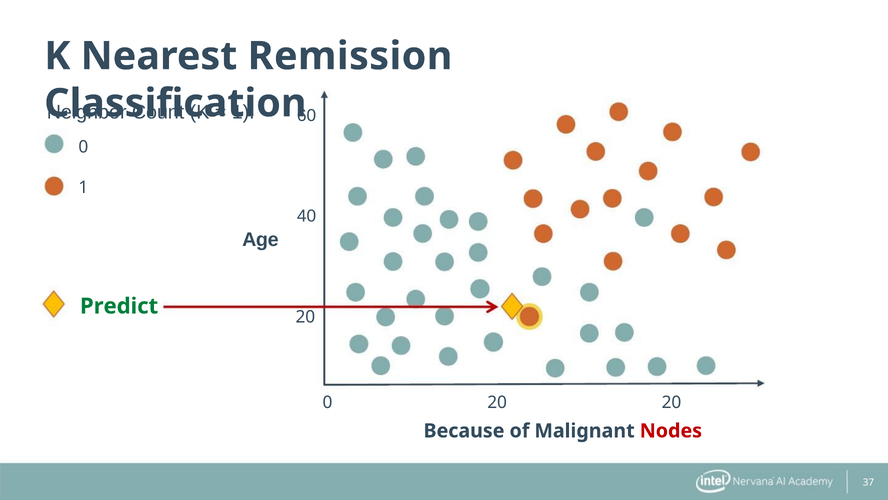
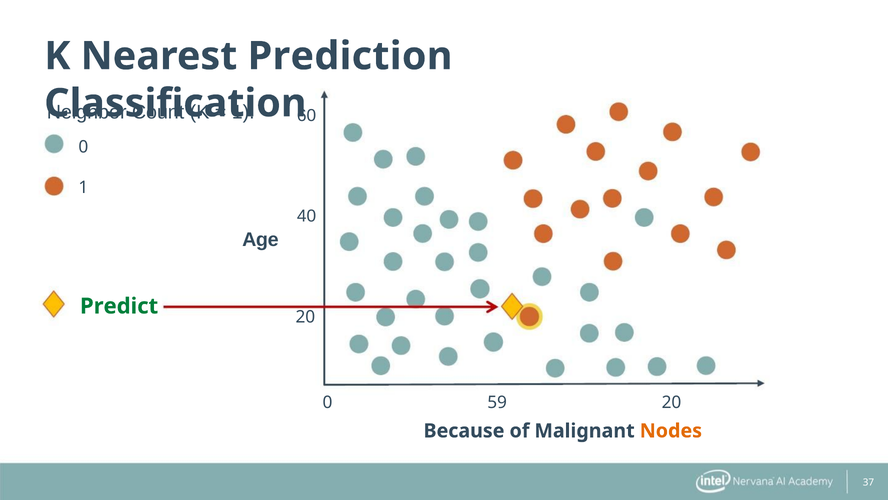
Remission: Remission -> Prediction (350, 56)
0 20: 20 -> 59 (497, 402)
Nodes colour: red -> orange (671, 430)
